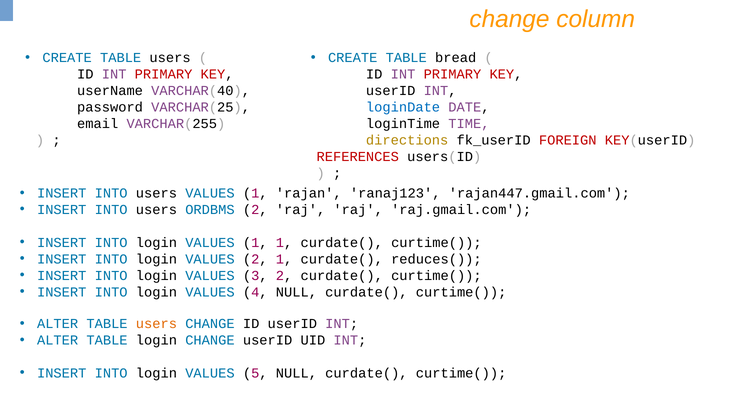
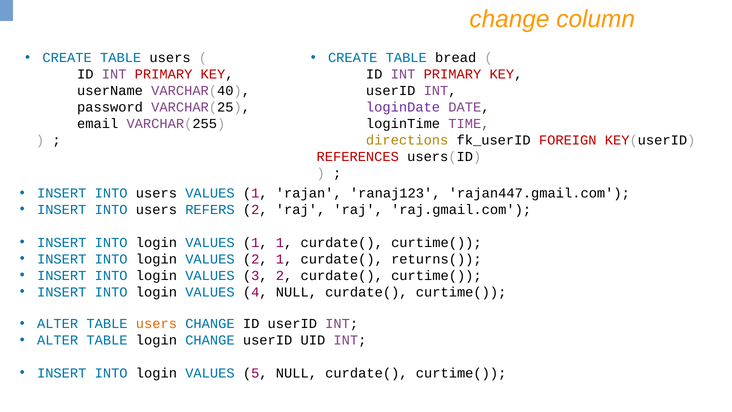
loginDate colour: blue -> purple (403, 107)
ORDBMS: ORDBMS -> REFERS (210, 210)
reduces(: reduces( -> returns( (436, 259)
